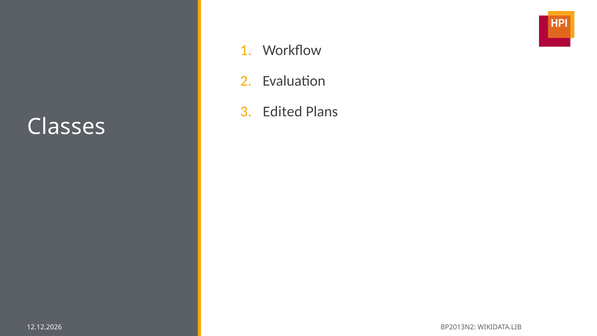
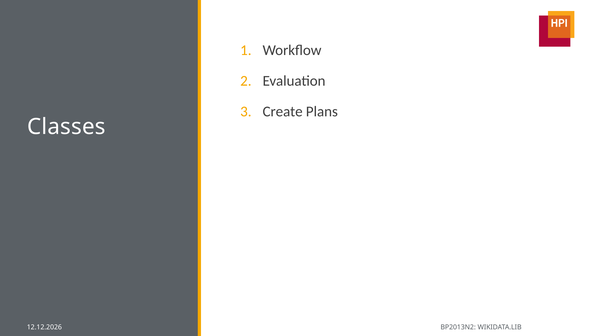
Edited: Edited -> Create (283, 112)
